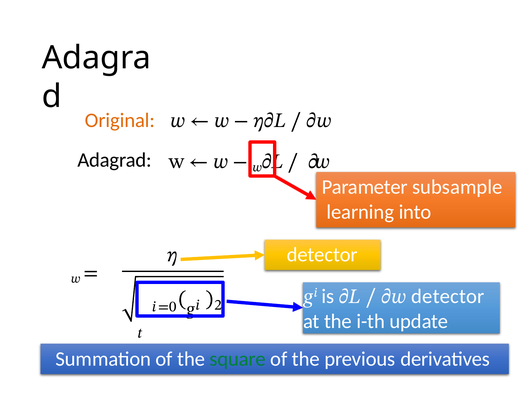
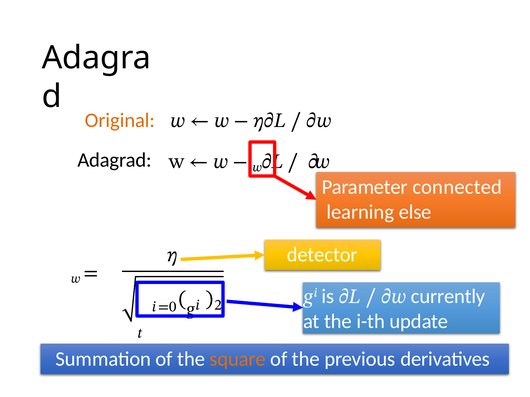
subsample: subsample -> connected (457, 187)
into: into -> else (415, 212)
detector: detector -> currently (448, 297)
square colour: green -> orange (238, 359)
